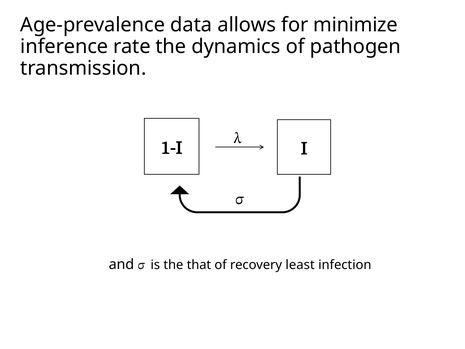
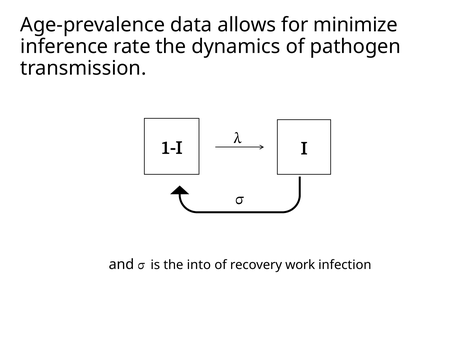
that: that -> into (199, 265)
least: least -> work (300, 265)
